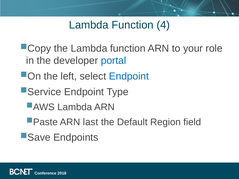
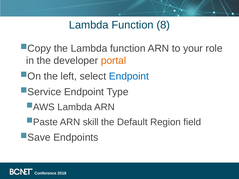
4: 4 -> 8 (163, 25)
portal colour: blue -> orange (114, 61)
last: last -> skill (91, 122)
